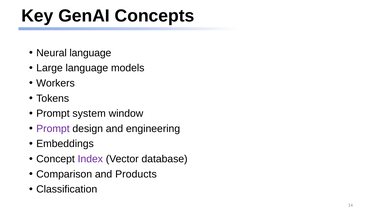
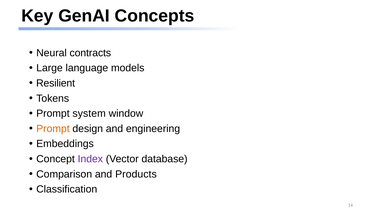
Neural language: language -> contracts (90, 53)
Workers: Workers -> Resilient (56, 83)
Prompt colour: purple -> orange (53, 129)
